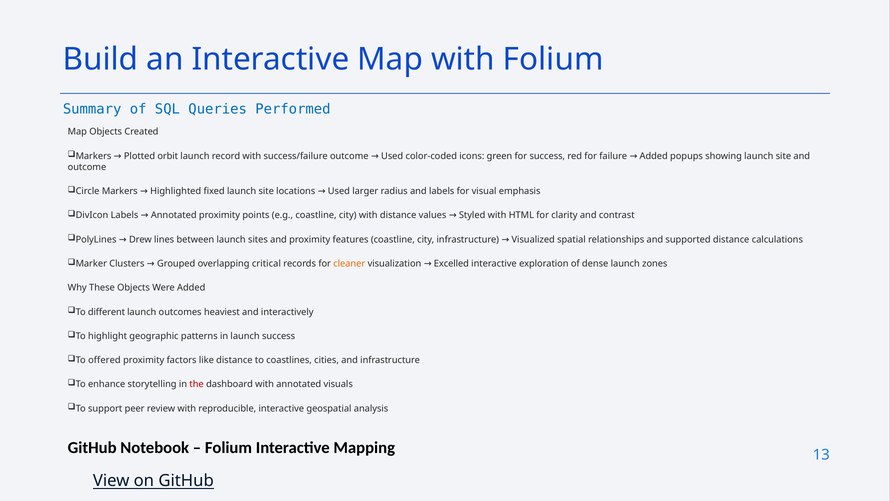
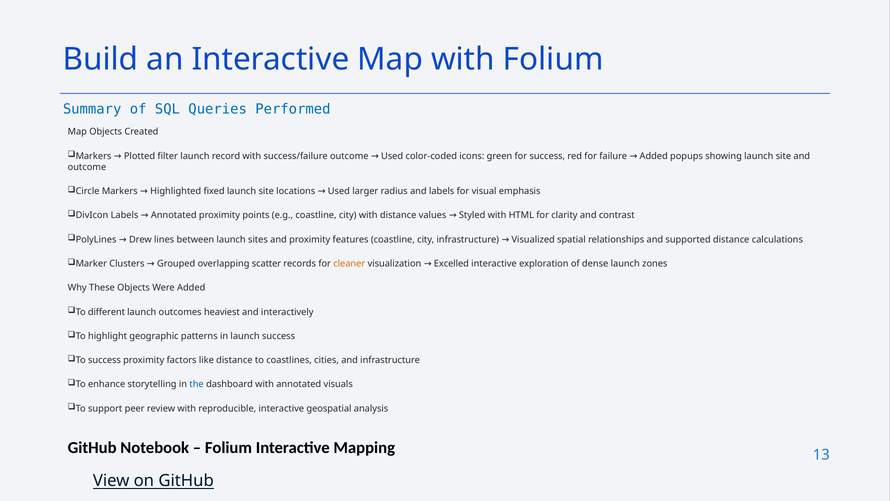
orbit: orbit -> filter (168, 156)
critical: critical -> scatter (266, 263)
To offered: offered -> success (104, 360)
the colour: red -> blue (197, 384)
